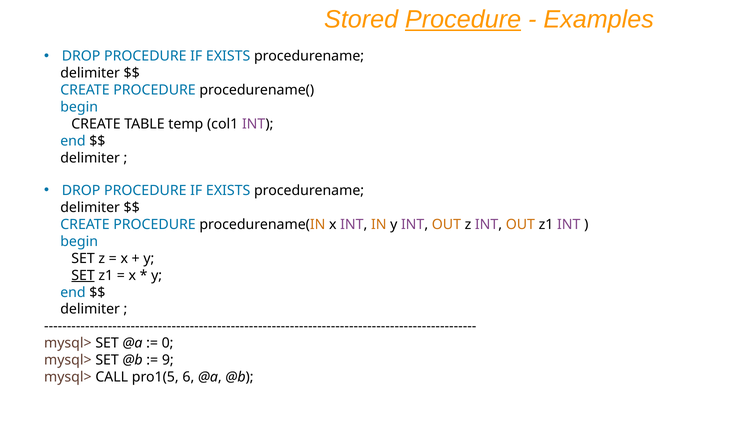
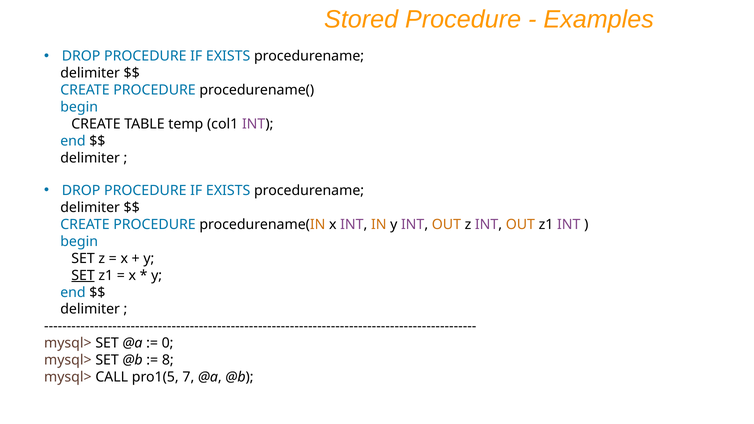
Procedure underline: present -> none (463, 20)
9: 9 -> 8 (168, 360)
6: 6 -> 7 (188, 377)
